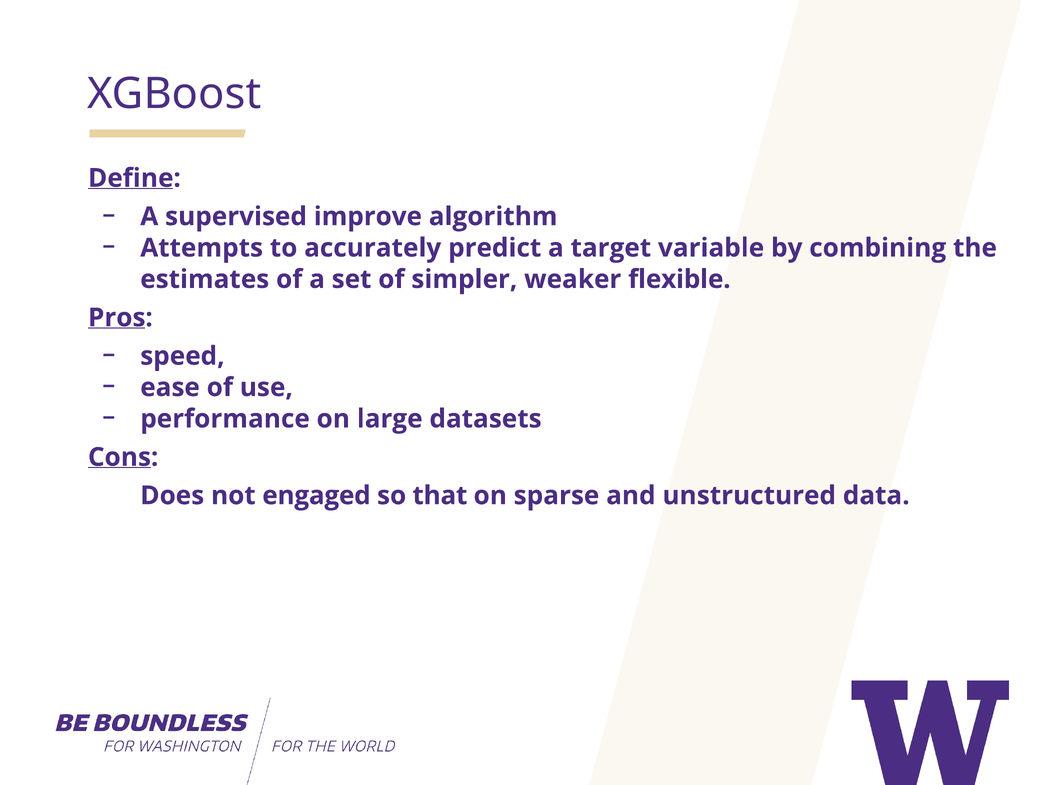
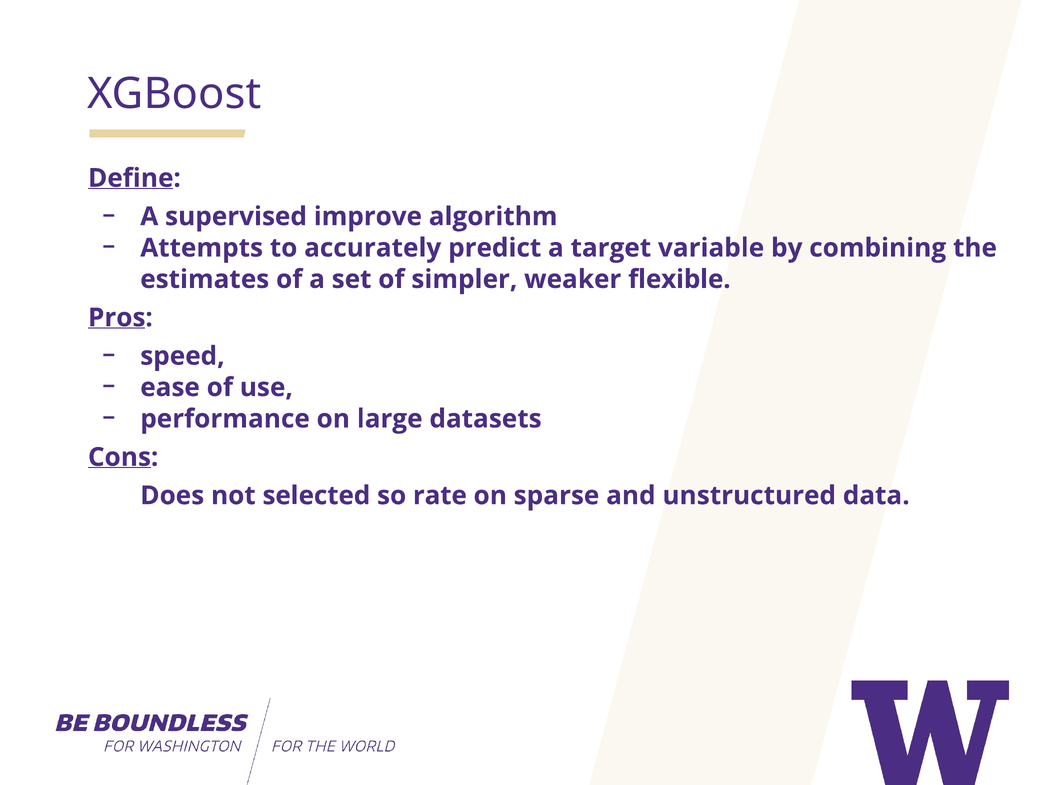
engaged: engaged -> selected (316, 495)
that: that -> rate (440, 495)
